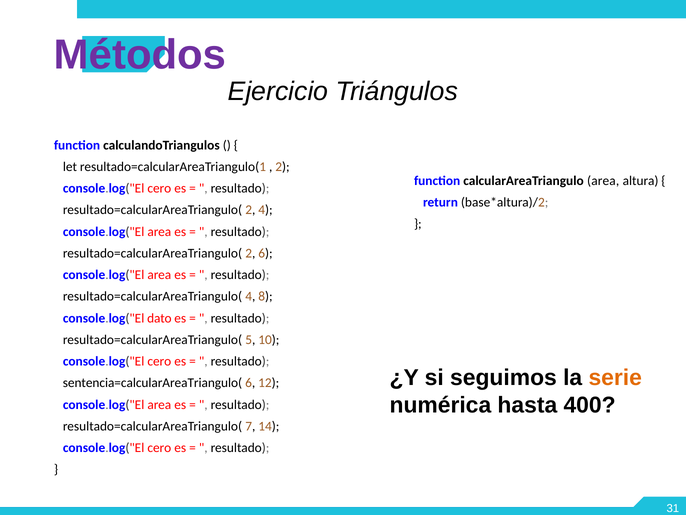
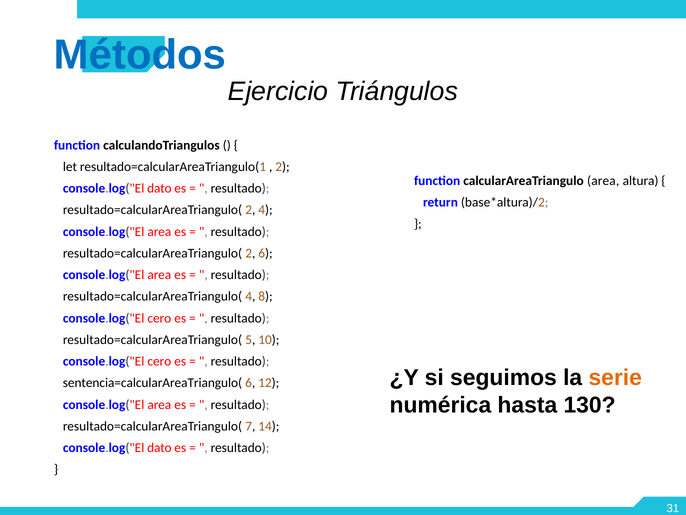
Métodos colour: purple -> blue (140, 55)
cero: cero -> dato (159, 188)
dato: dato -> cero (159, 318)
400: 400 -> 130 (590, 405)
cero: cero -> dato (159, 447)
